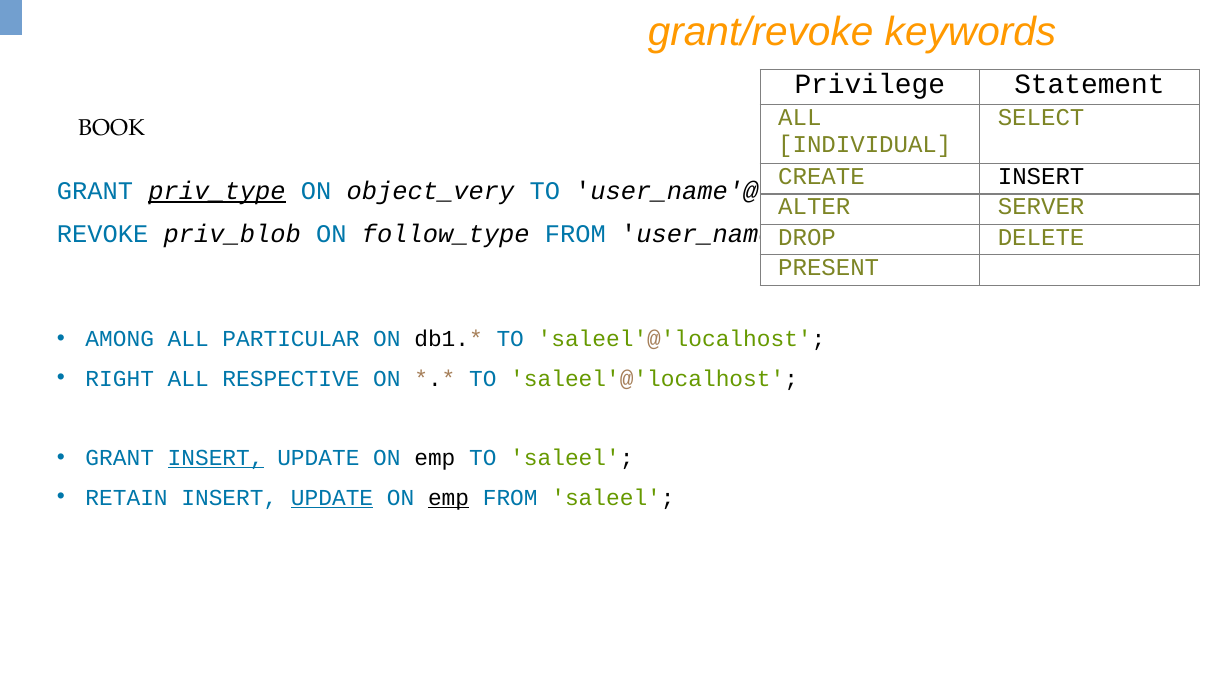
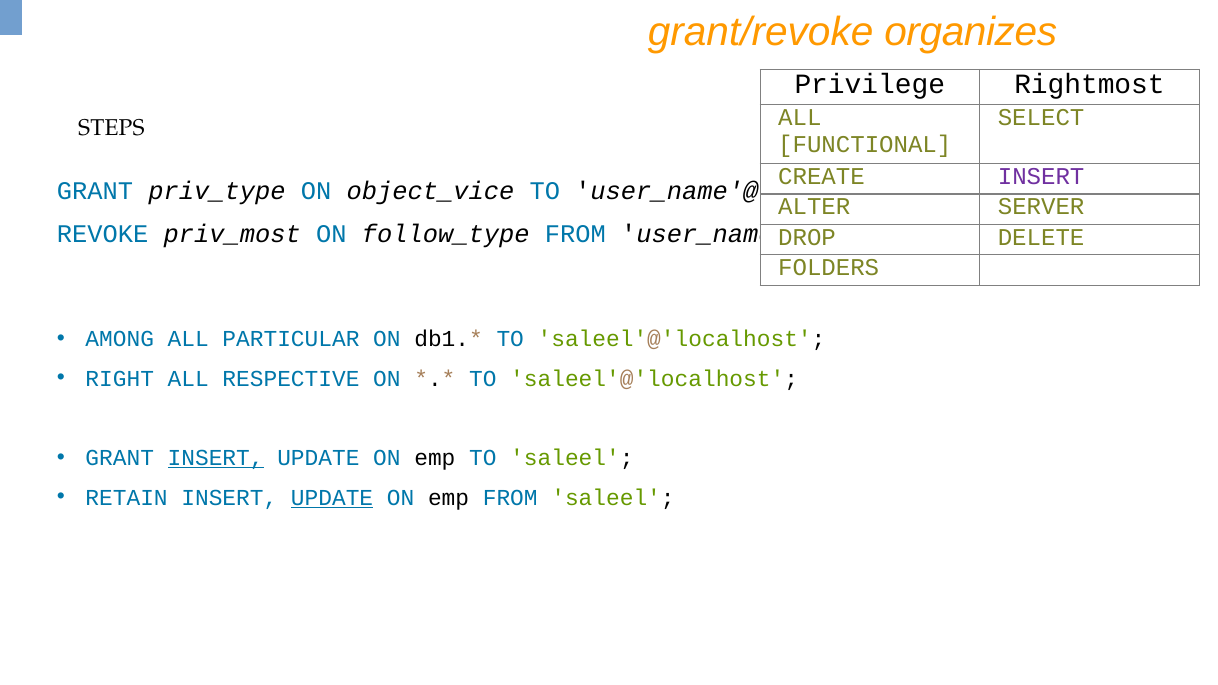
keywords: keywords -> organizes (971, 32)
Statement: Statement -> Rightmost (1089, 84)
BOOK: BOOK -> STEPS (111, 128)
INDIVIDUAL: INDIVIDUAL -> FUNCTIONAL (865, 145)
INSERT colour: black -> purple (1041, 177)
priv_type underline: present -> none (217, 191)
object_very: object_very -> object_vice (431, 191)
priv_blob: priv_blob -> priv_most (232, 234)
PRESENT: PRESENT -> FOLDERS (829, 268)
emp underline: present -> none (449, 498)
